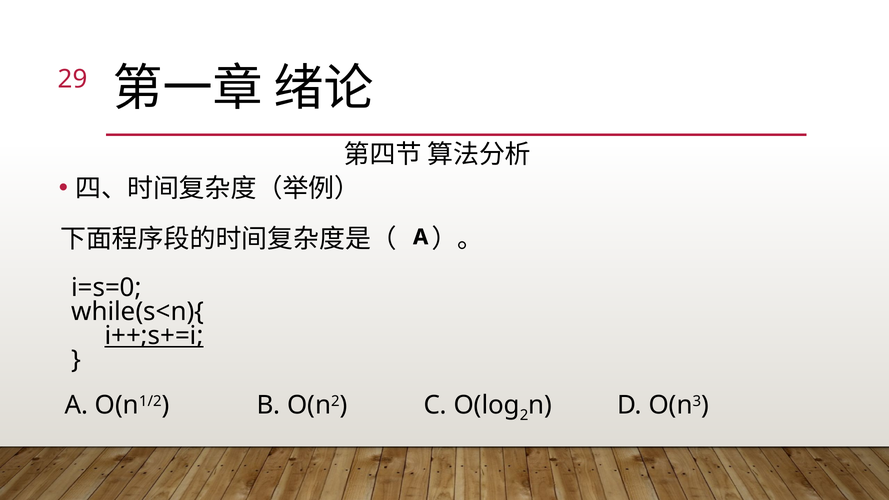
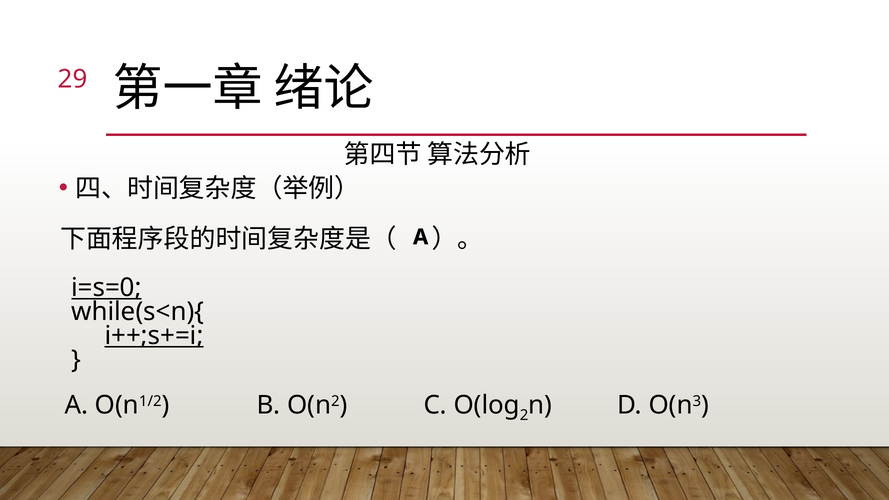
i=s=0 underline: none -> present (107, 288)
